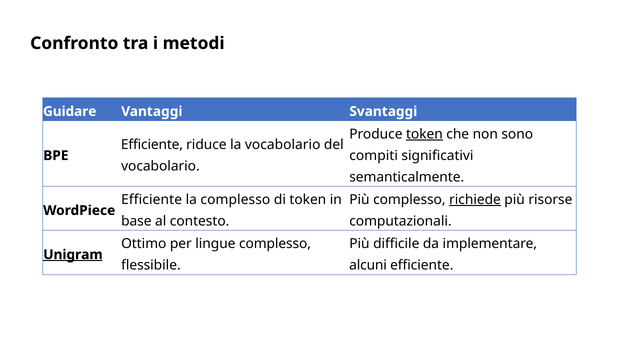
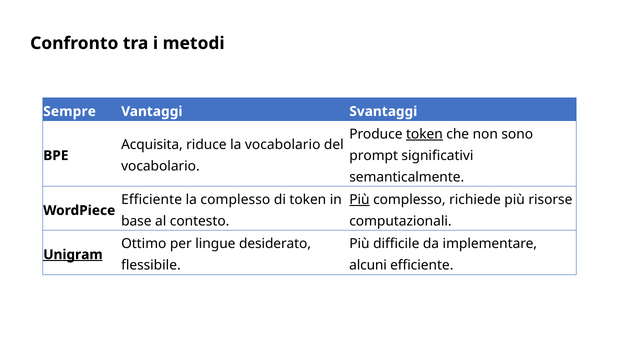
Guidare: Guidare -> Sempre (70, 111)
Efficiente: Efficiente -> Acquisita (152, 145)
compiti: compiti -> prompt (374, 156)
Più underline: none -> present (359, 200)
richiede underline: present -> none (475, 200)
lingue complesso: complesso -> desiderato (275, 244)
